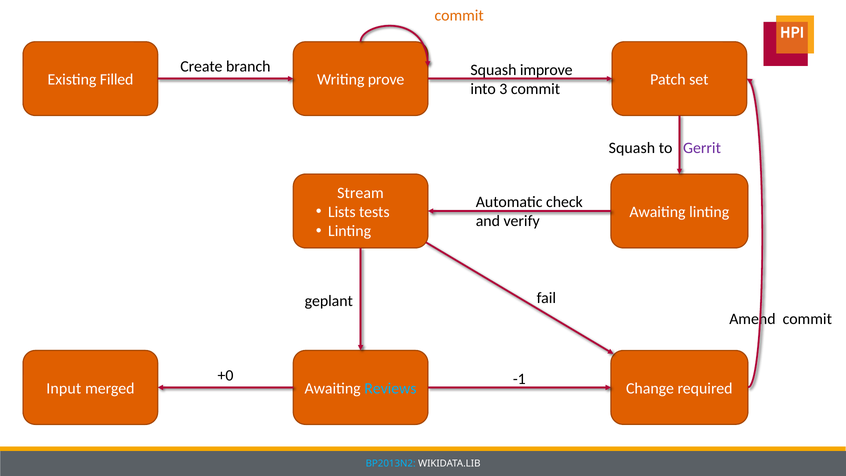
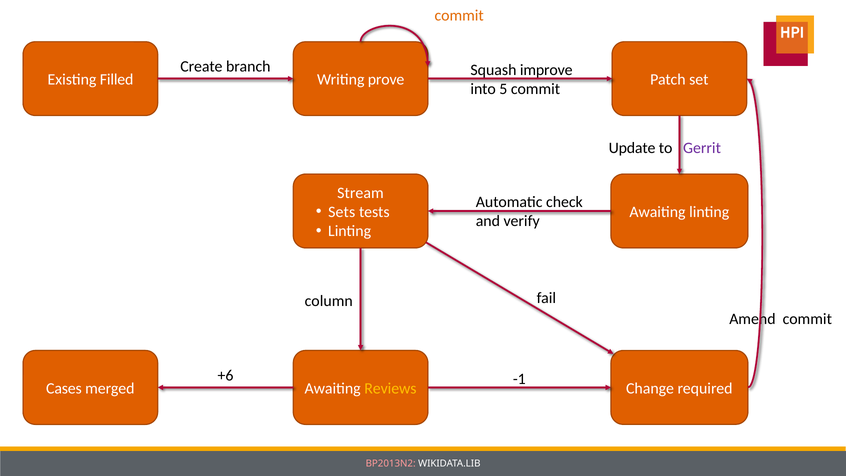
3: 3 -> 5 (503, 89)
Squash: Squash -> Update (632, 148)
Lists: Lists -> Sets (342, 212)
geplant: geplant -> column (329, 301)
+0: +0 -> +6 (225, 375)
Input: Input -> Cases (64, 388)
Reviews colour: light blue -> yellow (390, 388)
BP2013N2 colour: light blue -> pink (391, 463)
